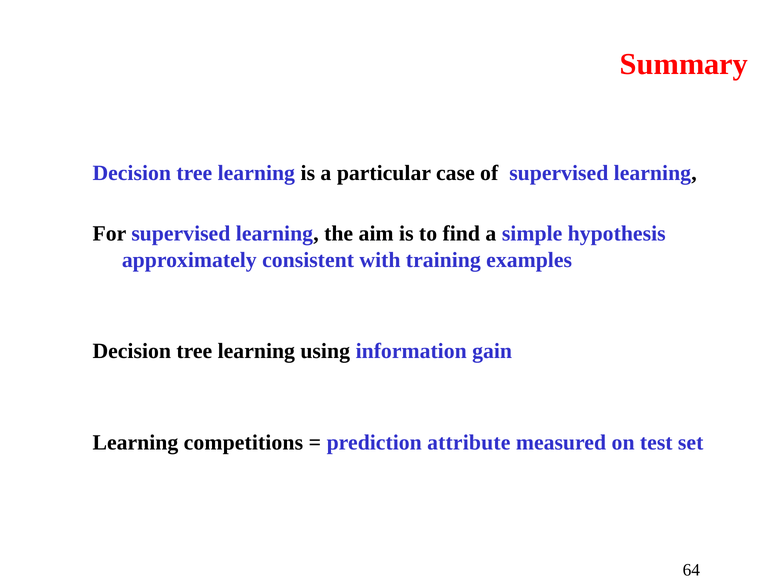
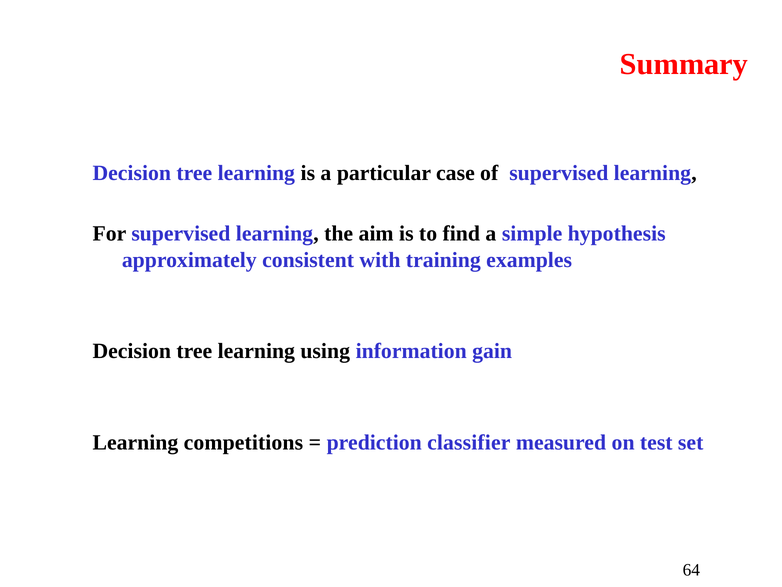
attribute: attribute -> classifier (469, 442)
